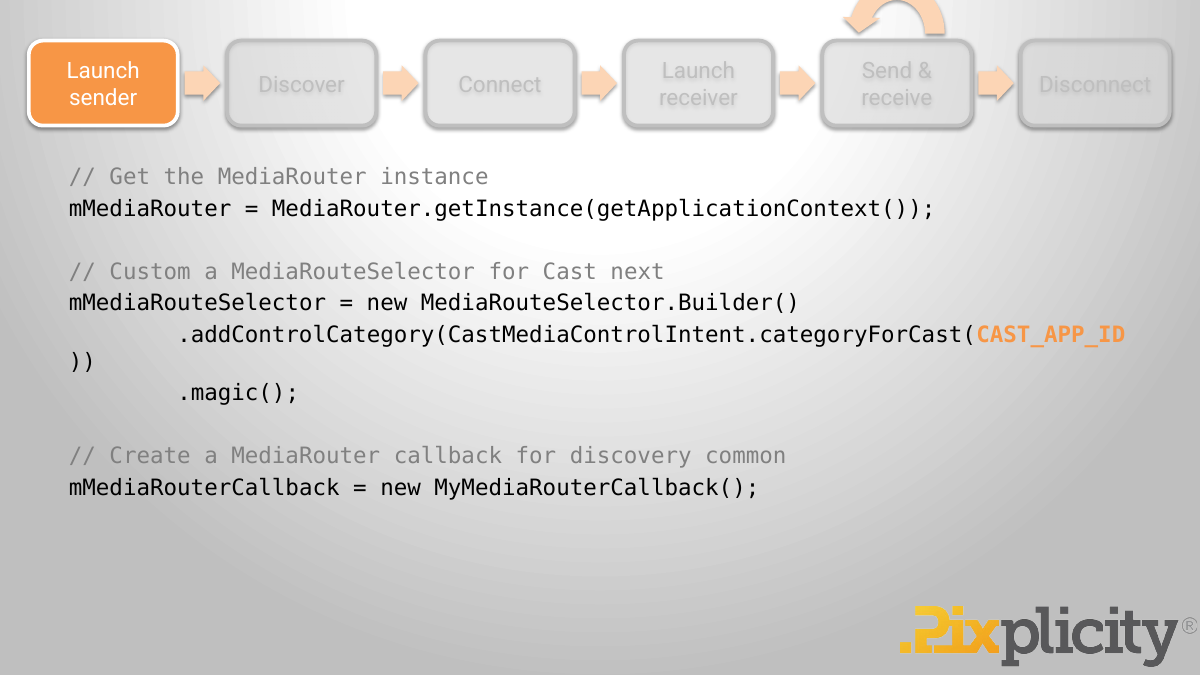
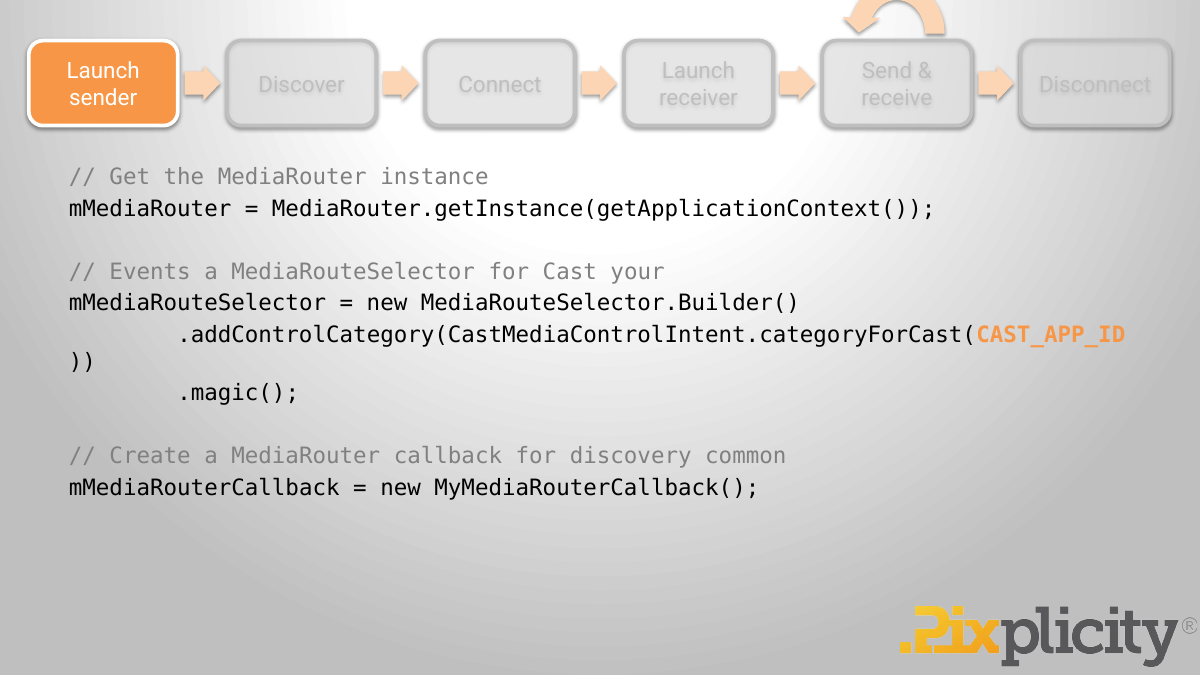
Custom: Custom -> Events (150, 272)
next: next -> your (638, 272)
